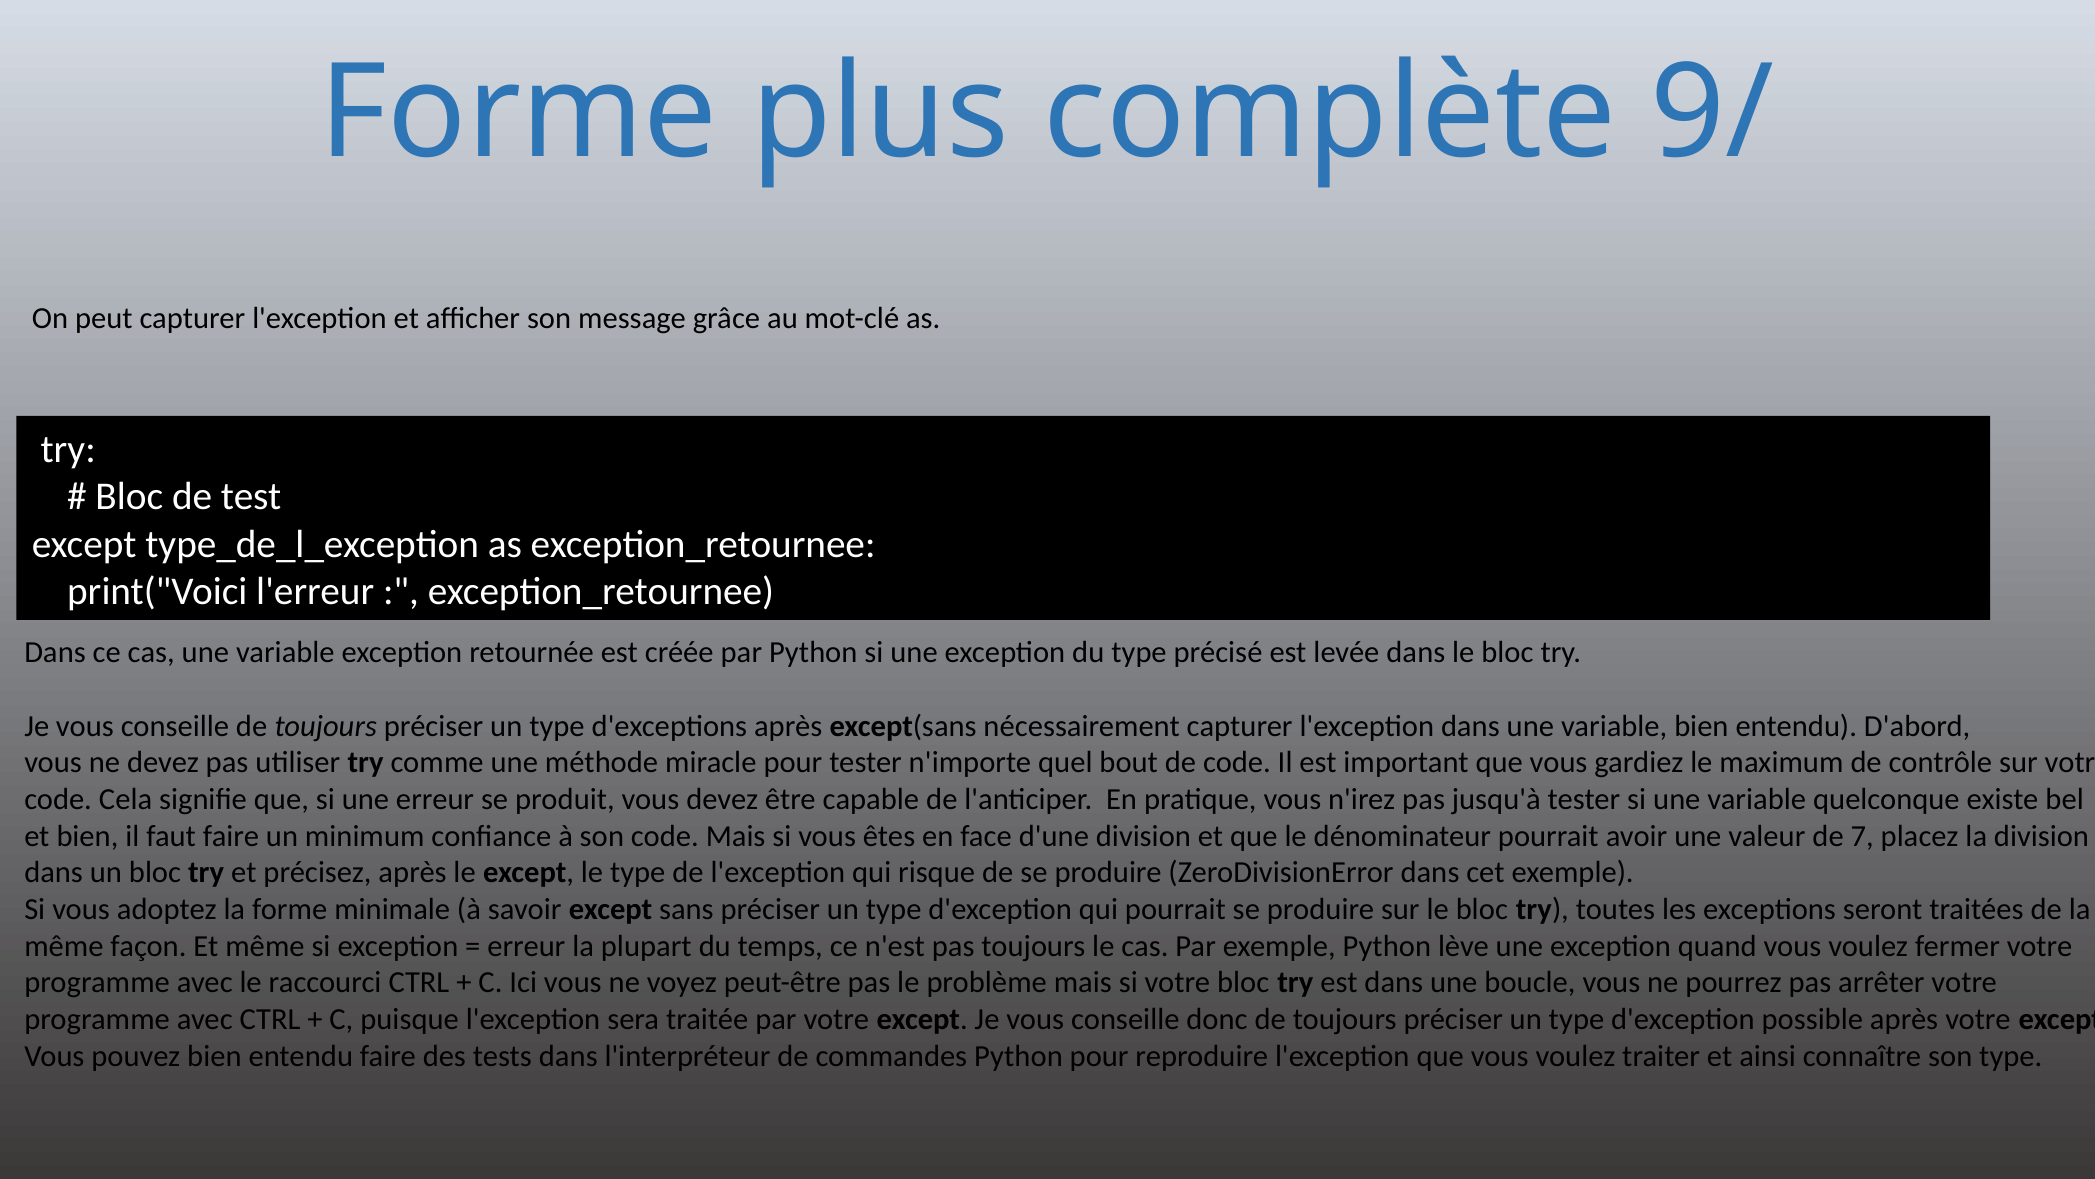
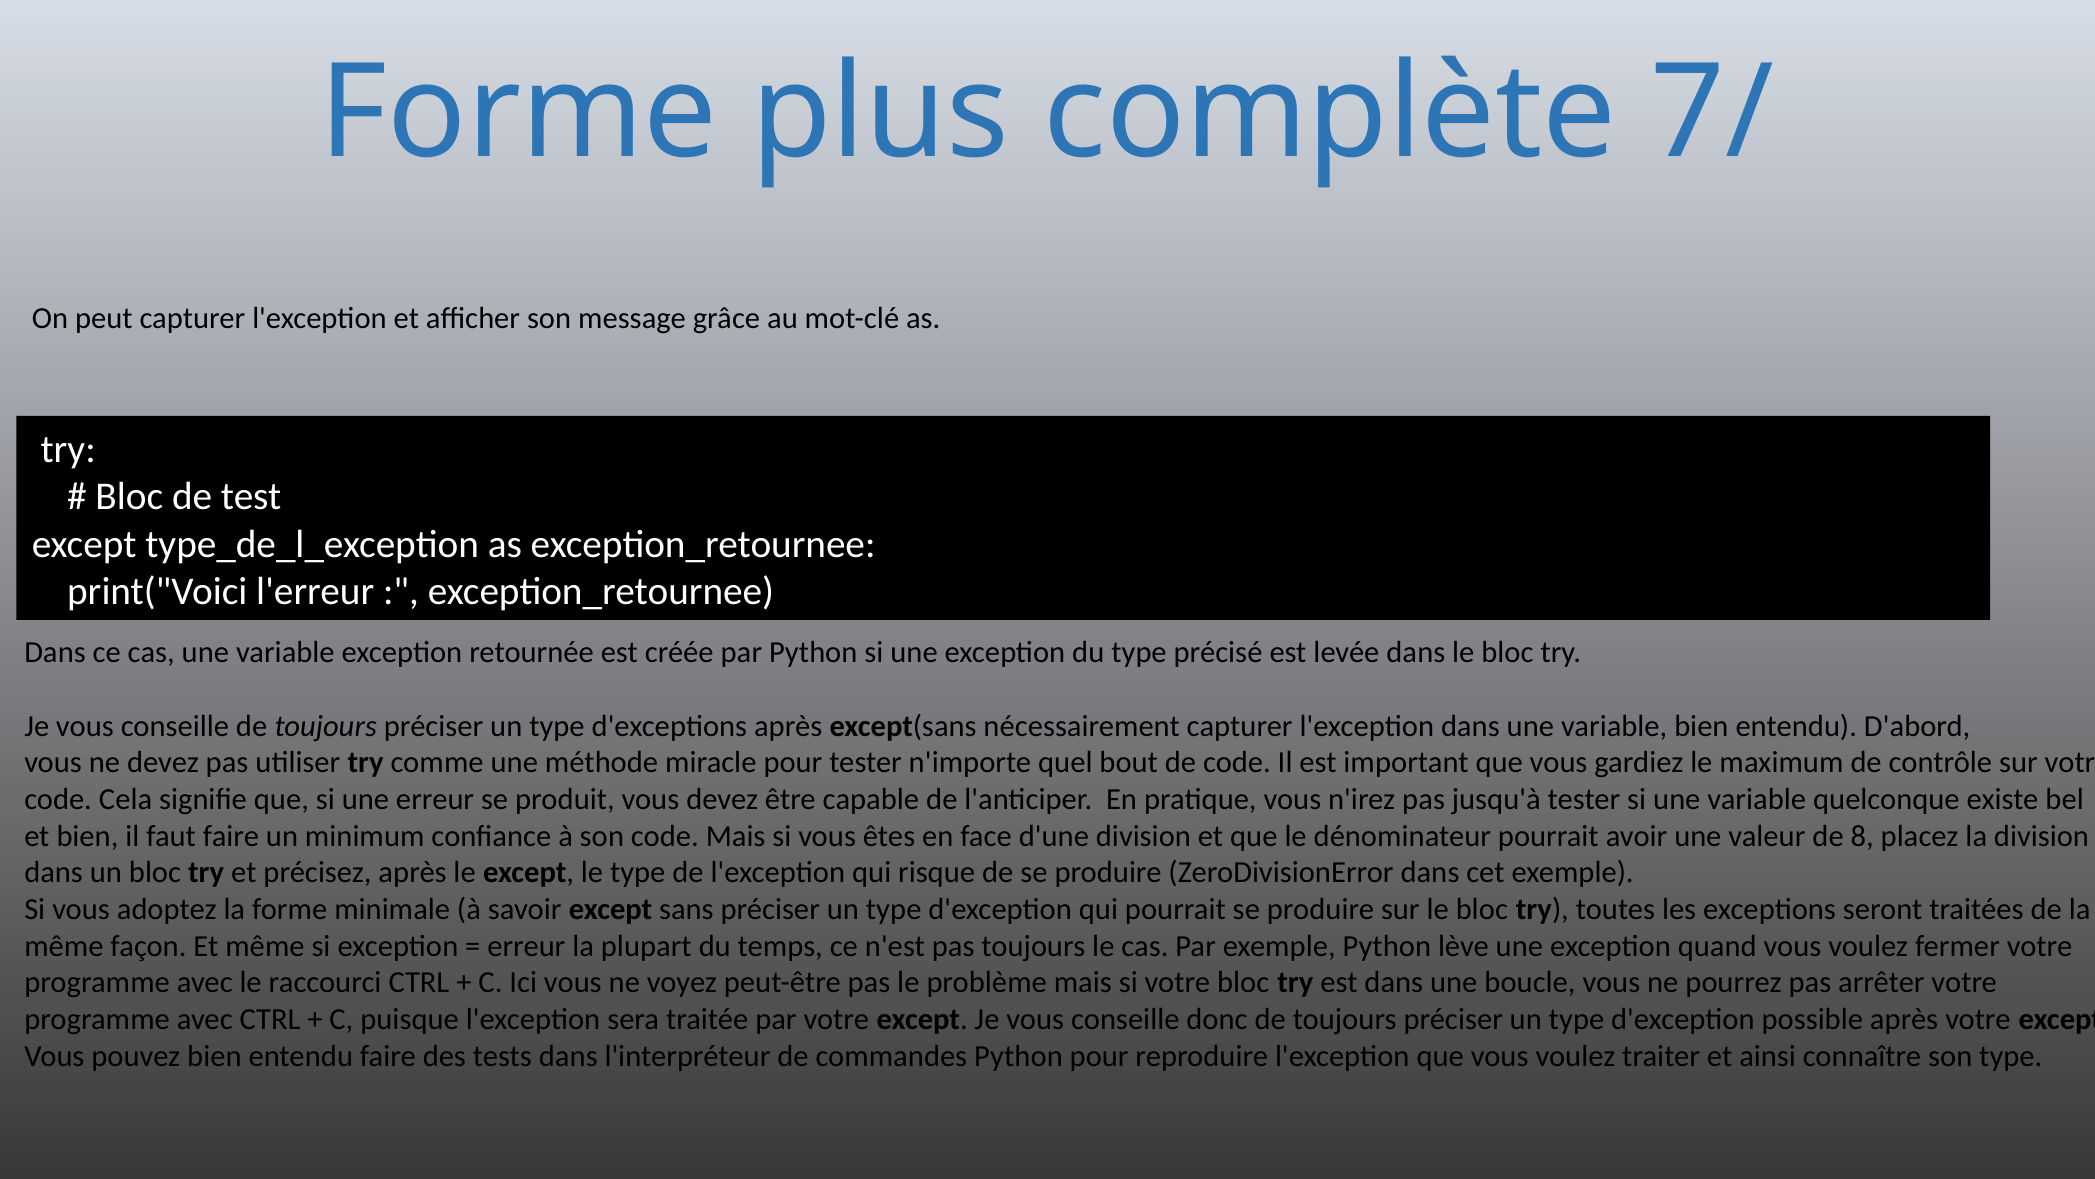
9/: 9/ -> 7/ (1713, 113)
7: 7 -> 8 (1862, 836)
